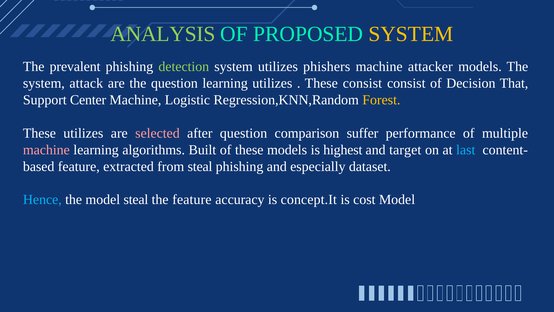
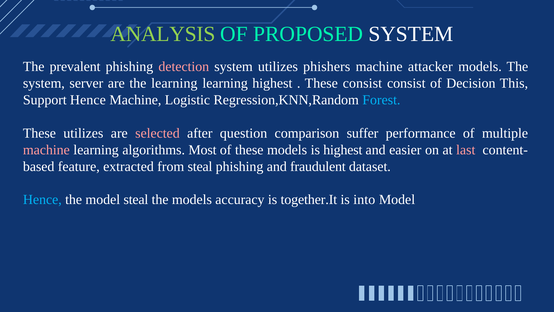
SYSTEM colour: yellow -> white (411, 34)
detection colour: light green -> pink (184, 67)
attack: attack -> server (86, 83)
the question: question -> learning (174, 83)
learning utilizes: utilizes -> highest (272, 83)
That: That -> This (514, 83)
Support Center: Center -> Hence (88, 100)
Forest colour: yellow -> light blue (381, 100)
Built: Built -> Most (202, 150)
target: target -> easier (405, 150)
last colour: light blue -> pink (466, 150)
especially: especially -> fraudulent (318, 166)
the feature: feature -> models (192, 199)
concept.It: concept.It -> together.It (309, 199)
cost: cost -> into (364, 199)
